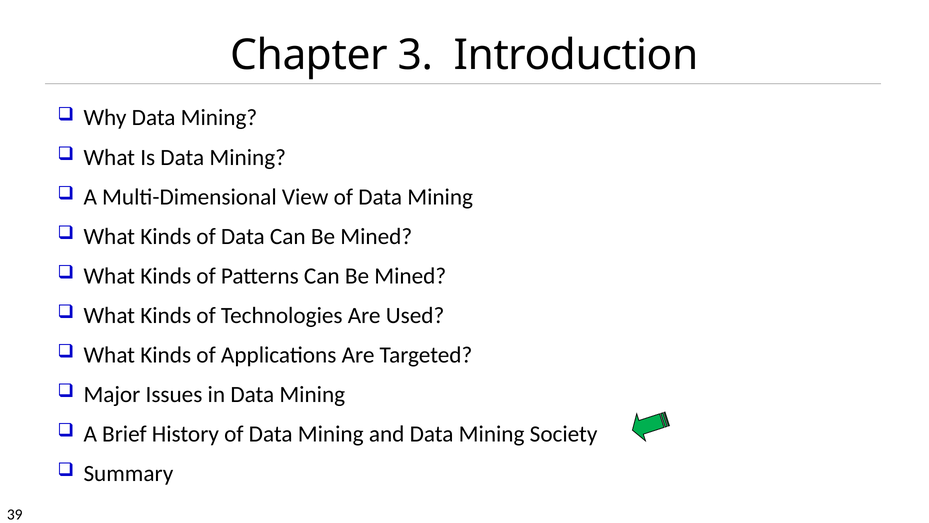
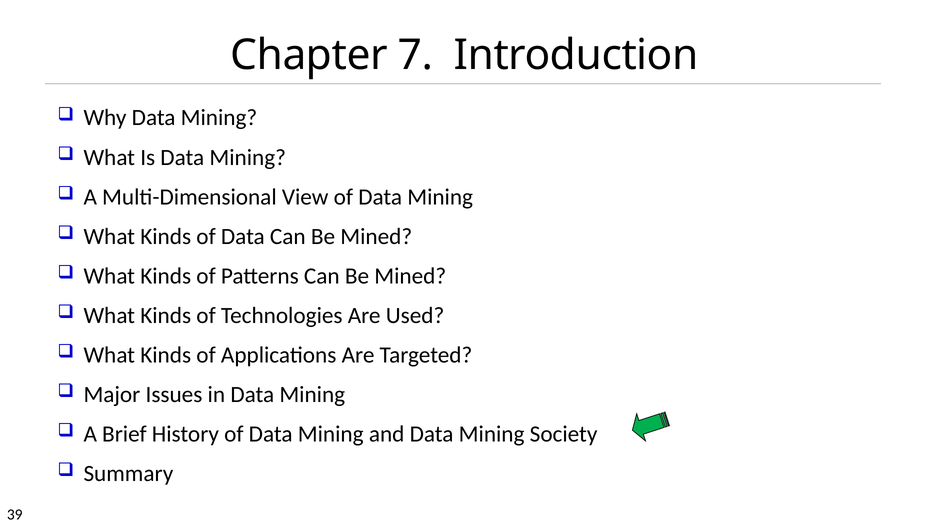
3: 3 -> 7 (416, 55)
